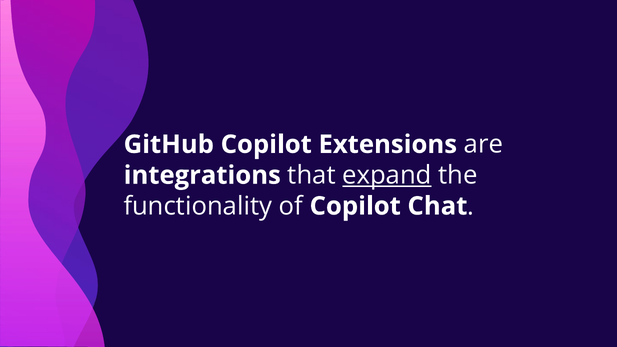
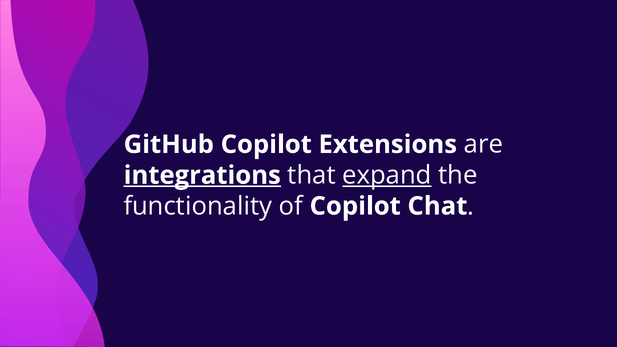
integrations underline: none -> present (202, 175)
